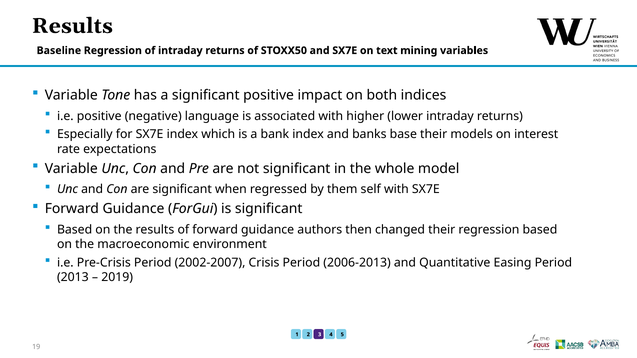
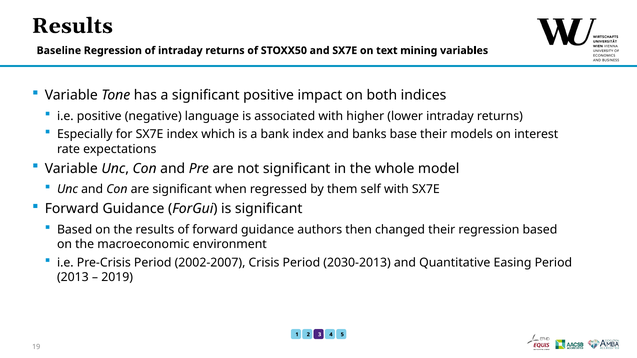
2006-2013: 2006-2013 -> 2030-2013 (357, 263)
